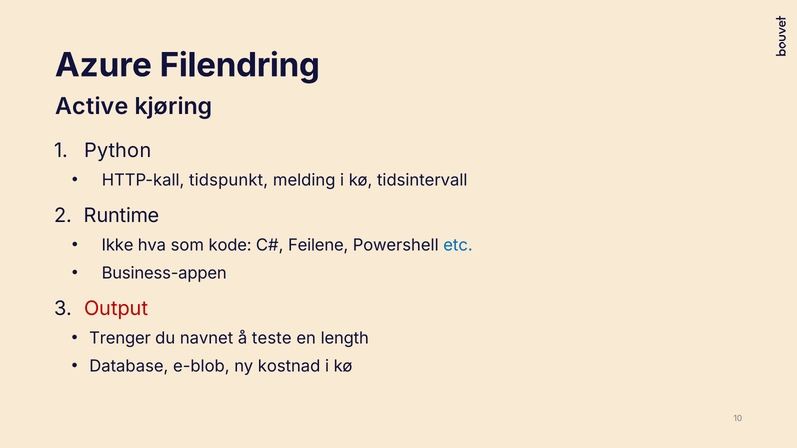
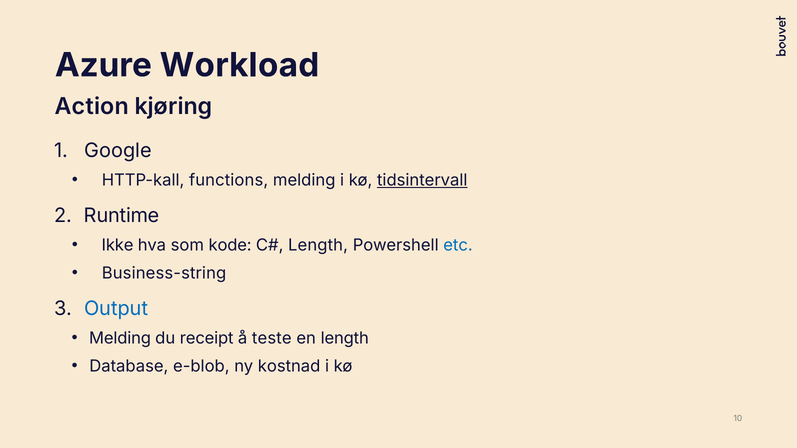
Filendring: Filendring -> Workload (239, 65)
Active: Active -> Action (92, 106)
Python: Python -> Google (118, 151)
tidspunkt: tidspunkt -> functions (229, 180)
tidsintervall underline: none -> present (422, 180)
Feilene: Feilene -> Length (318, 245)
Business-appen: Business-appen -> Business-string (164, 274)
Output colour: red -> blue (116, 309)
Trenger: Trenger -> Melding (120, 339)
navnet: navnet -> receipt (207, 339)
